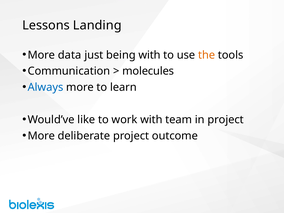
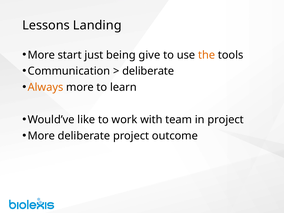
data: data -> start (70, 55)
being with: with -> give (149, 55)
molecules: molecules -> deliberate (148, 71)
Always colour: blue -> orange (46, 87)
